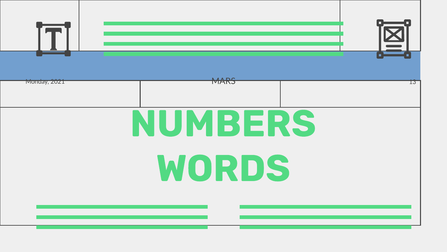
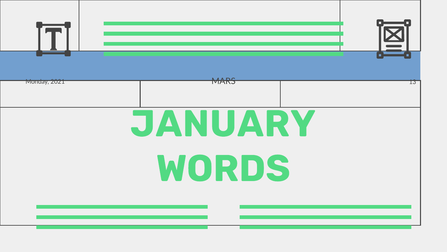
NUMBERS: NUMBERS -> JANUARY (223, 124)
